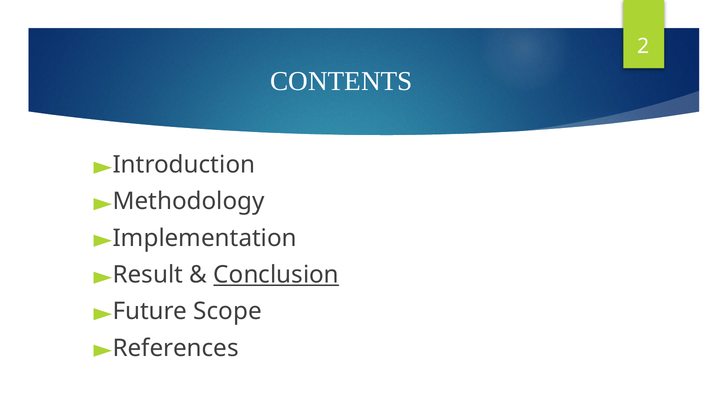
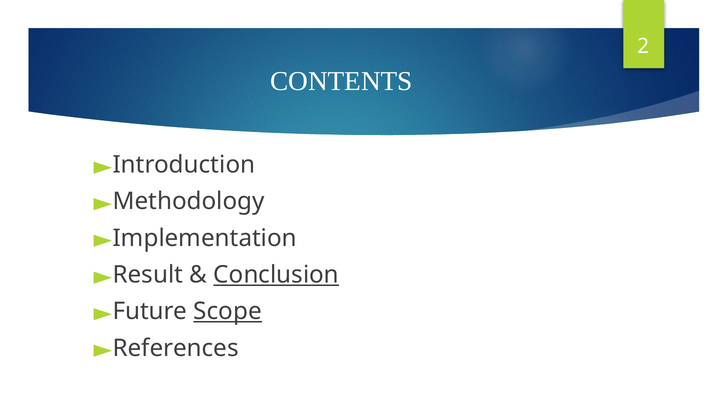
Scope underline: none -> present (228, 312)
